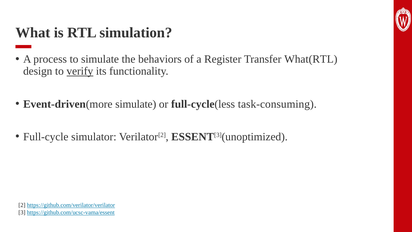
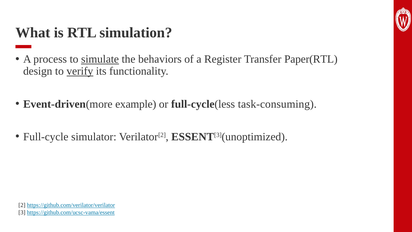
simulate underline: none -> present (100, 59)
What(RTL: What(RTL -> Paper(RTL (311, 59)
Event-driven(more simulate: simulate -> example (136, 104)
